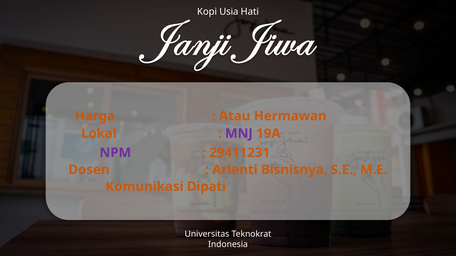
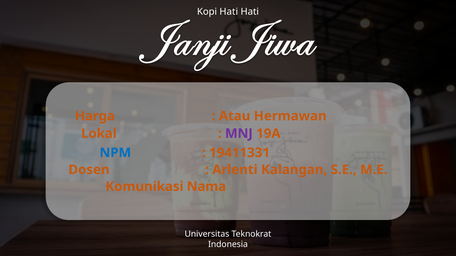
Kopi Usia: Usia -> Hati (229, 12)
NPM colour: purple -> blue (115, 153)
29411231: 29411231 -> 19411331 (240, 153)
Bisnisnya: Bisnisnya -> Kalangan (294, 170)
Dipati: Dipati -> Nama (206, 187)
